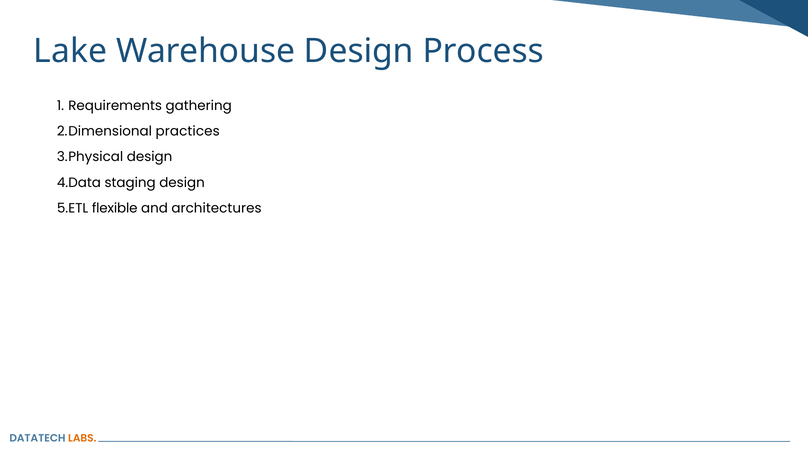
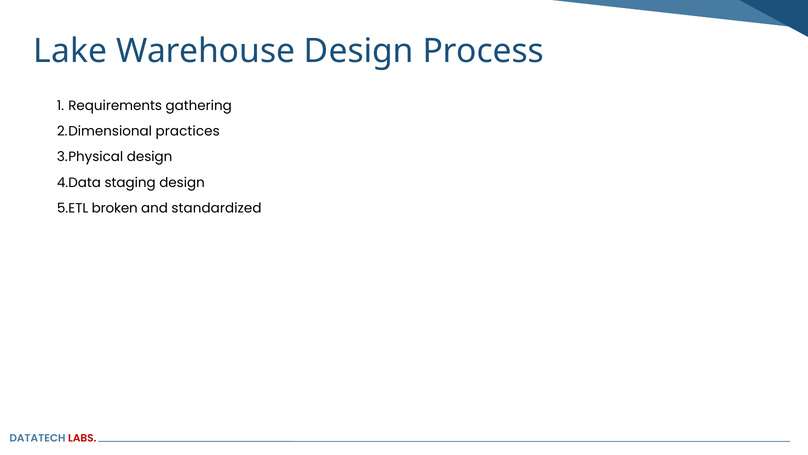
flexible: flexible -> broken (115, 208)
architectures: architectures -> standardized (216, 208)
LABS colour: orange -> red (82, 438)
